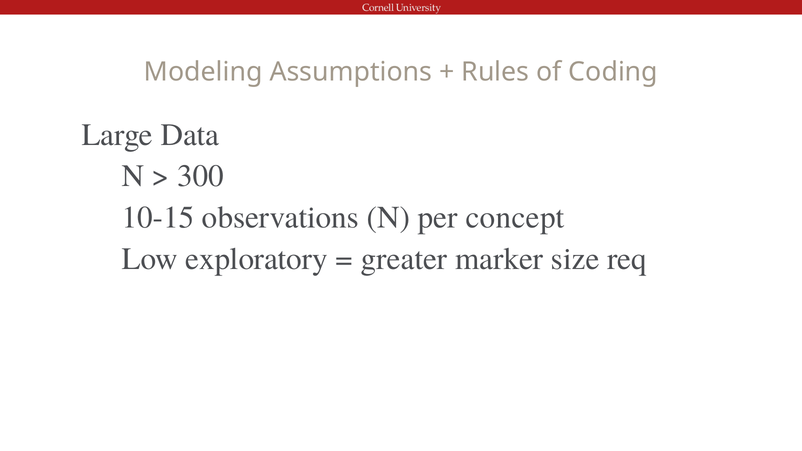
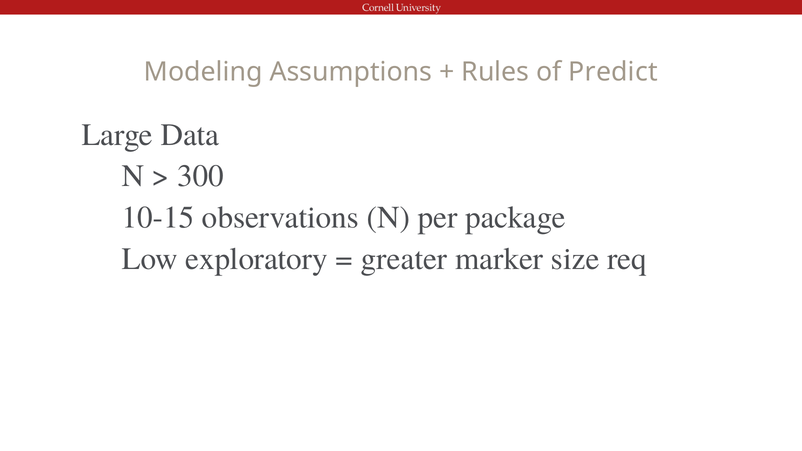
Coding: Coding -> Predict (613, 72)
concept: concept -> package (515, 217)
